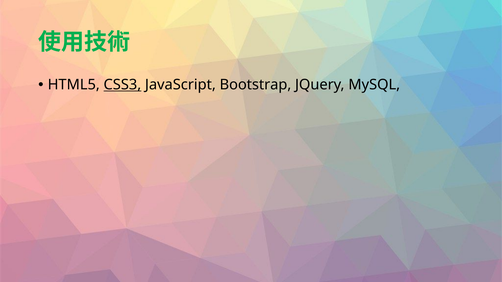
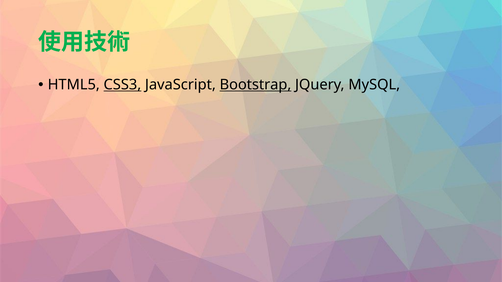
Bootstrap underline: none -> present (255, 85)
